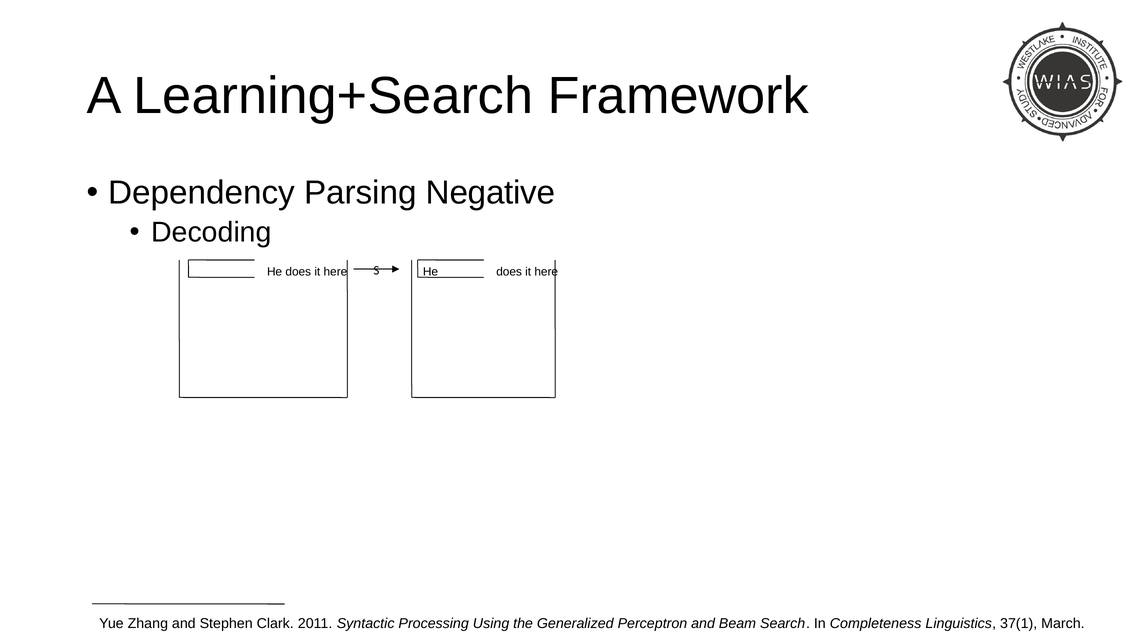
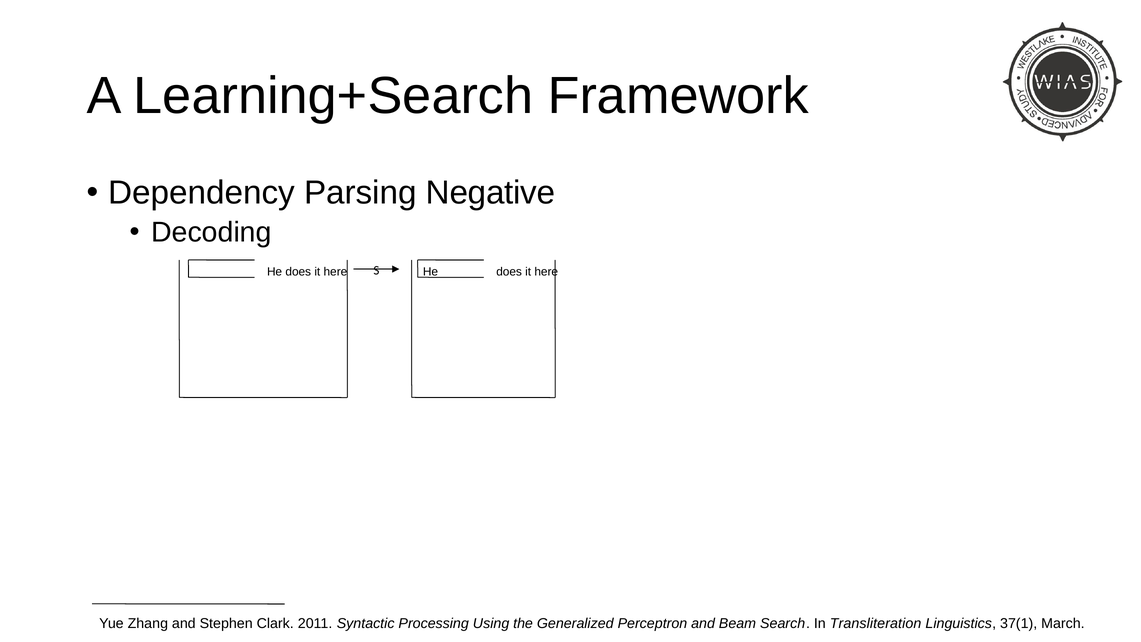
Completeness: Completeness -> Transliteration (876, 624)
